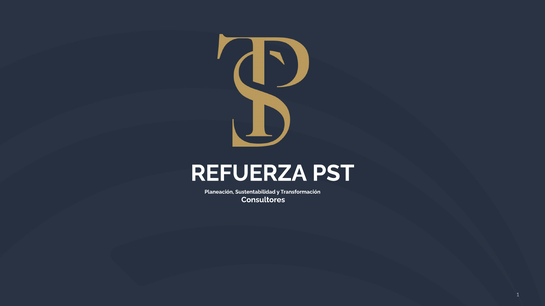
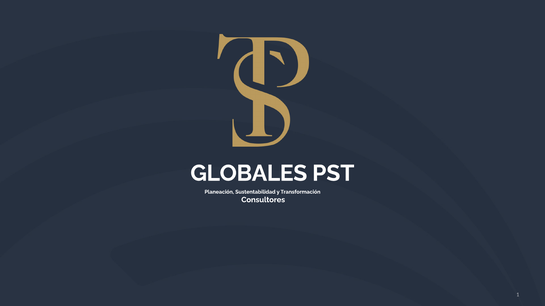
REFUERZA: REFUERZA -> GLOBALES (249, 174)
